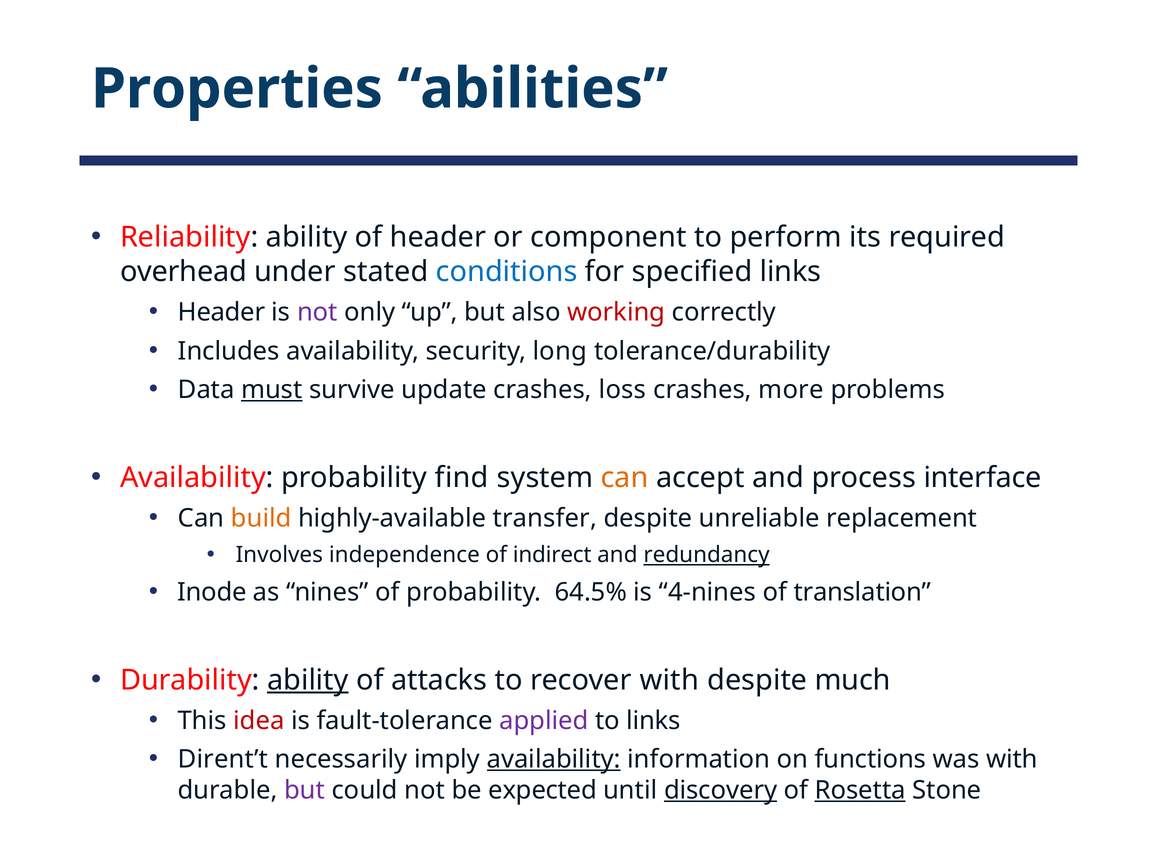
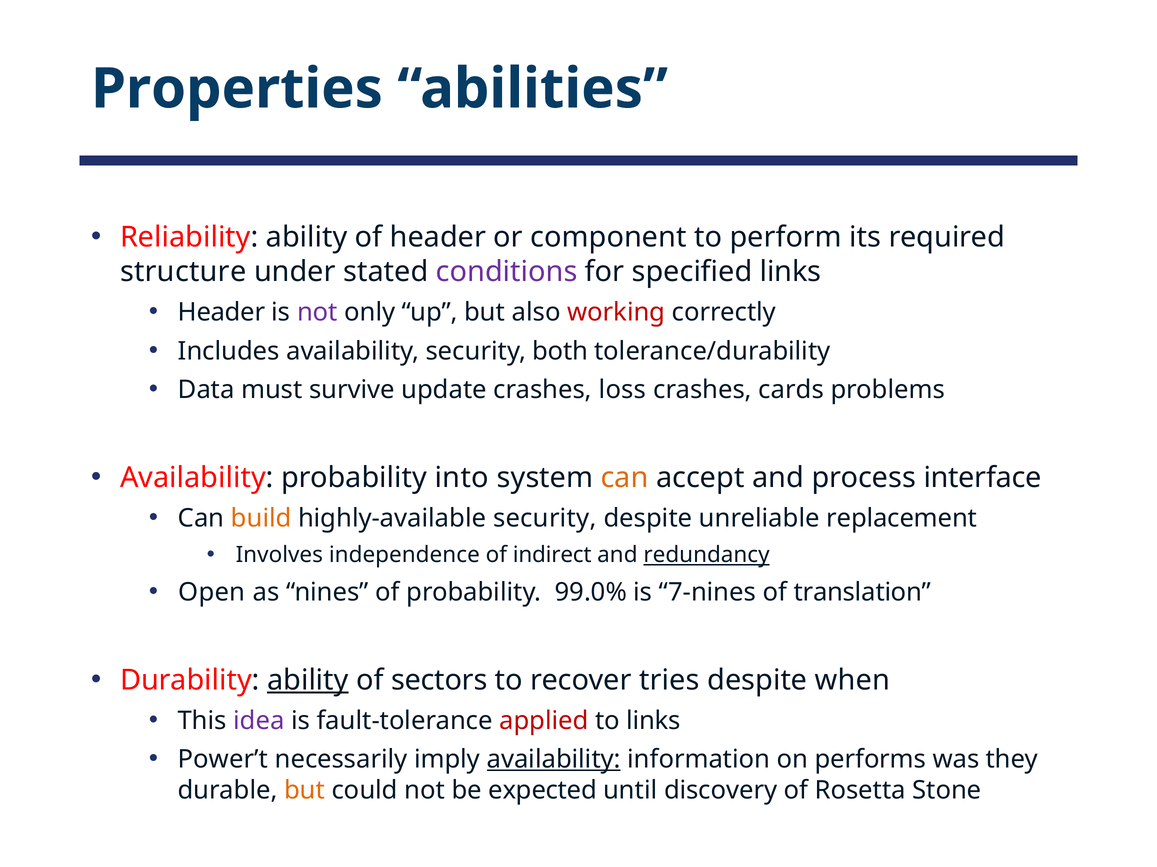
overhead: overhead -> structure (183, 272)
conditions colour: blue -> purple (507, 272)
long: long -> both (560, 351)
must underline: present -> none (272, 390)
more: more -> cards (791, 390)
find: find -> into (462, 478)
highly-available transfer: transfer -> security (545, 519)
Inode: Inode -> Open (212, 593)
64.5%: 64.5% -> 99.0% (591, 593)
4-nines: 4-nines -> 7-nines (708, 593)
attacks: attacks -> sectors (439, 681)
recover with: with -> tries (669, 681)
much: much -> when (852, 681)
idea colour: red -> purple (259, 721)
applied colour: purple -> red (544, 721)
Dirent’t: Dirent’t -> Power’t (223, 760)
functions: functions -> performs (870, 760)
was with: with -> they (1012, 760)
but colour: purple -> orange (305, 791)
discovery underline: present -> none (721, 791)
Rosetta underline: present -> none (860, 791)
